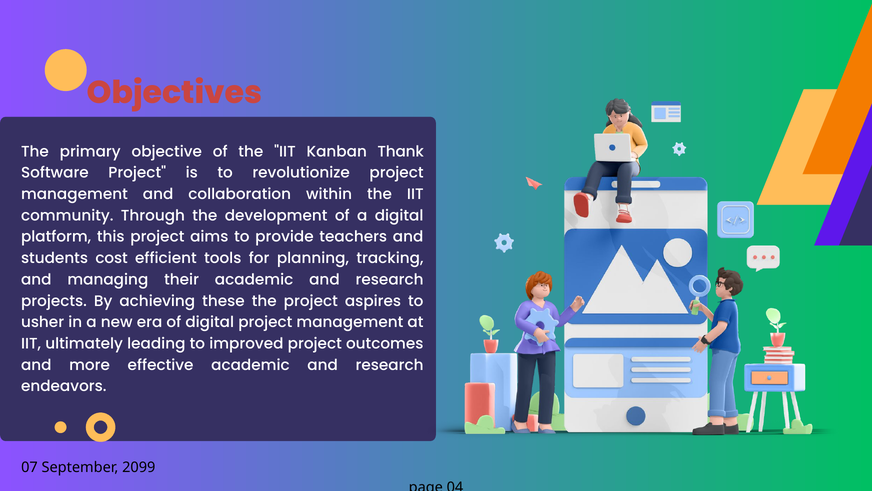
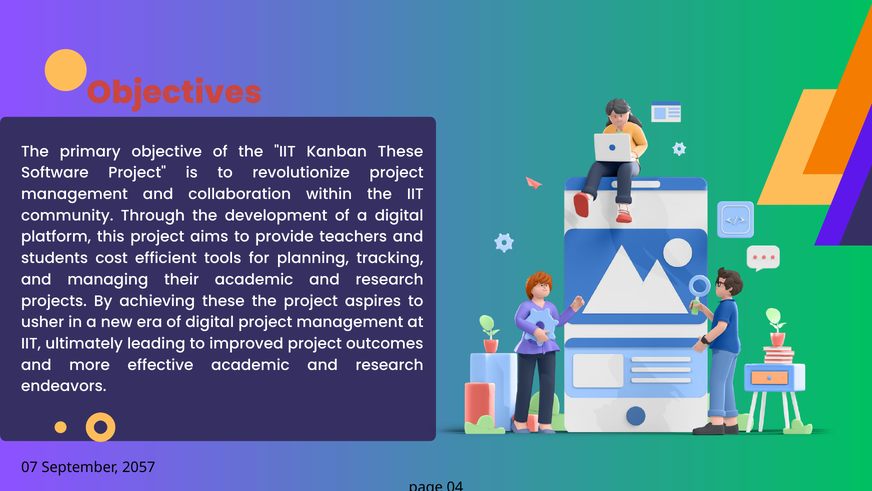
Kanban Thank: Thank -> These (401, 151)
2099: 2099 -> 2057 (139, 467)
